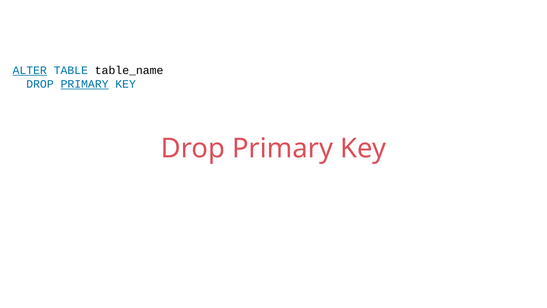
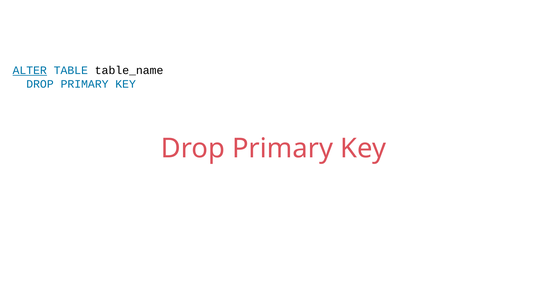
PRIMARY underline: present -> none (85, 84)
